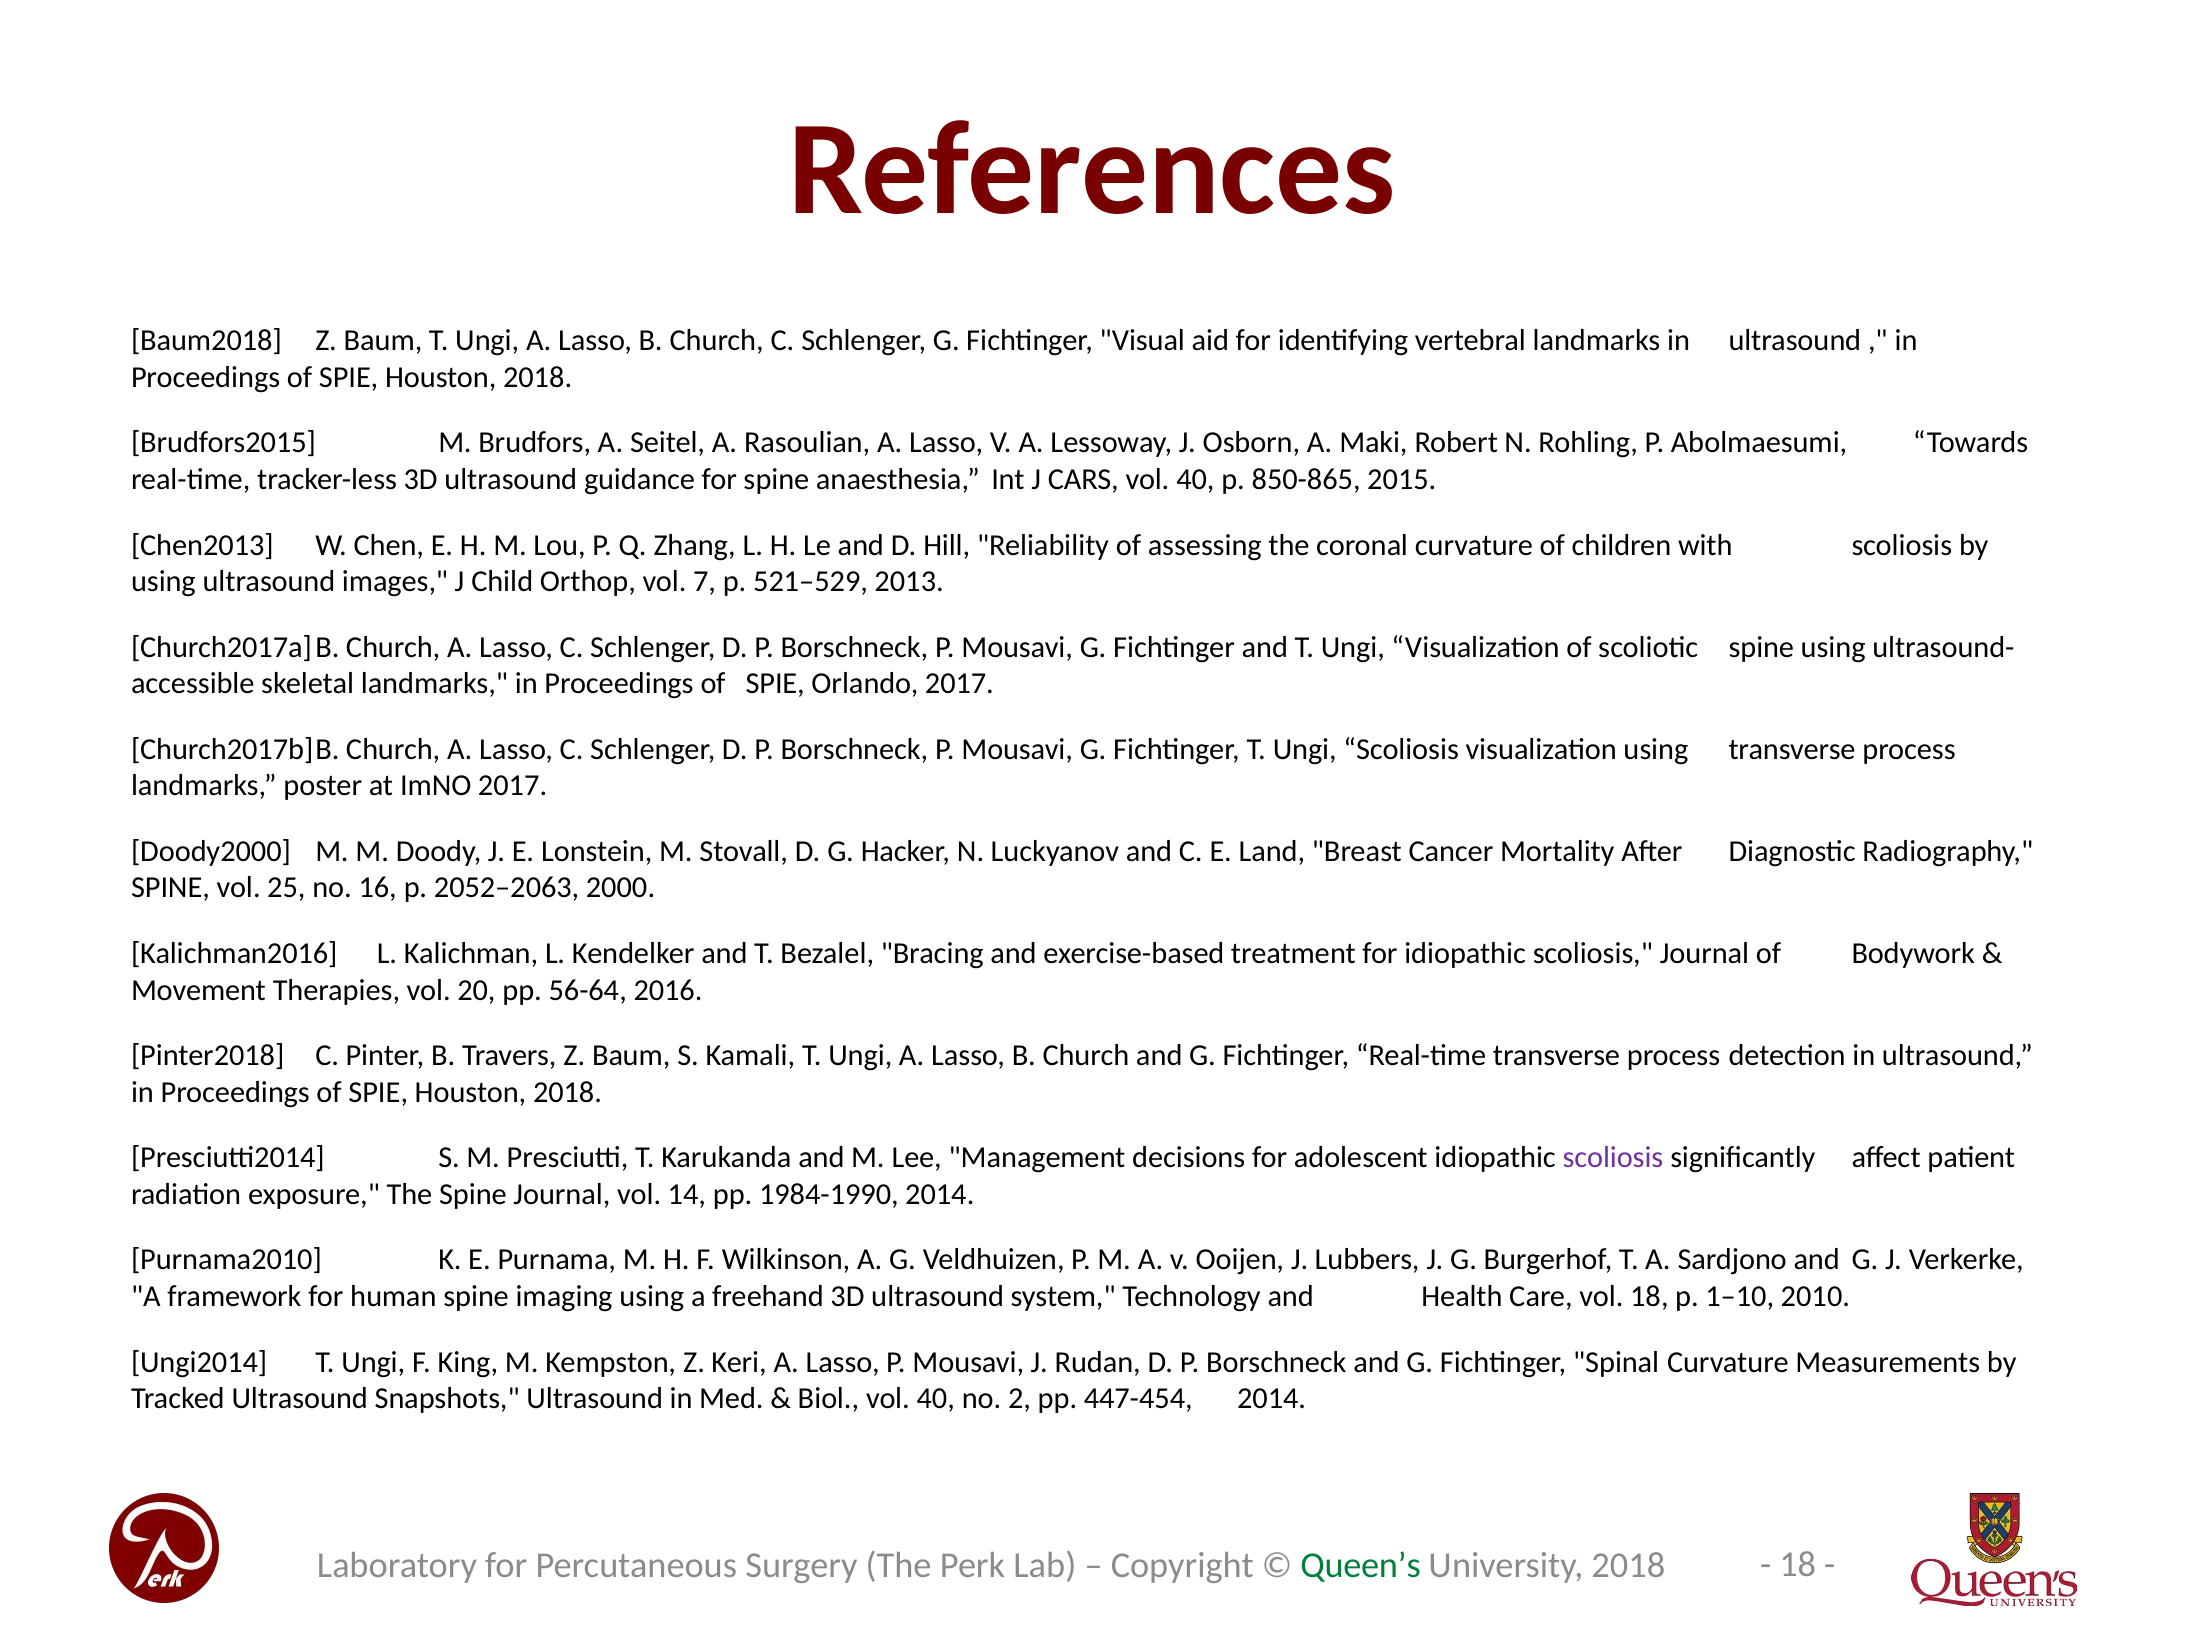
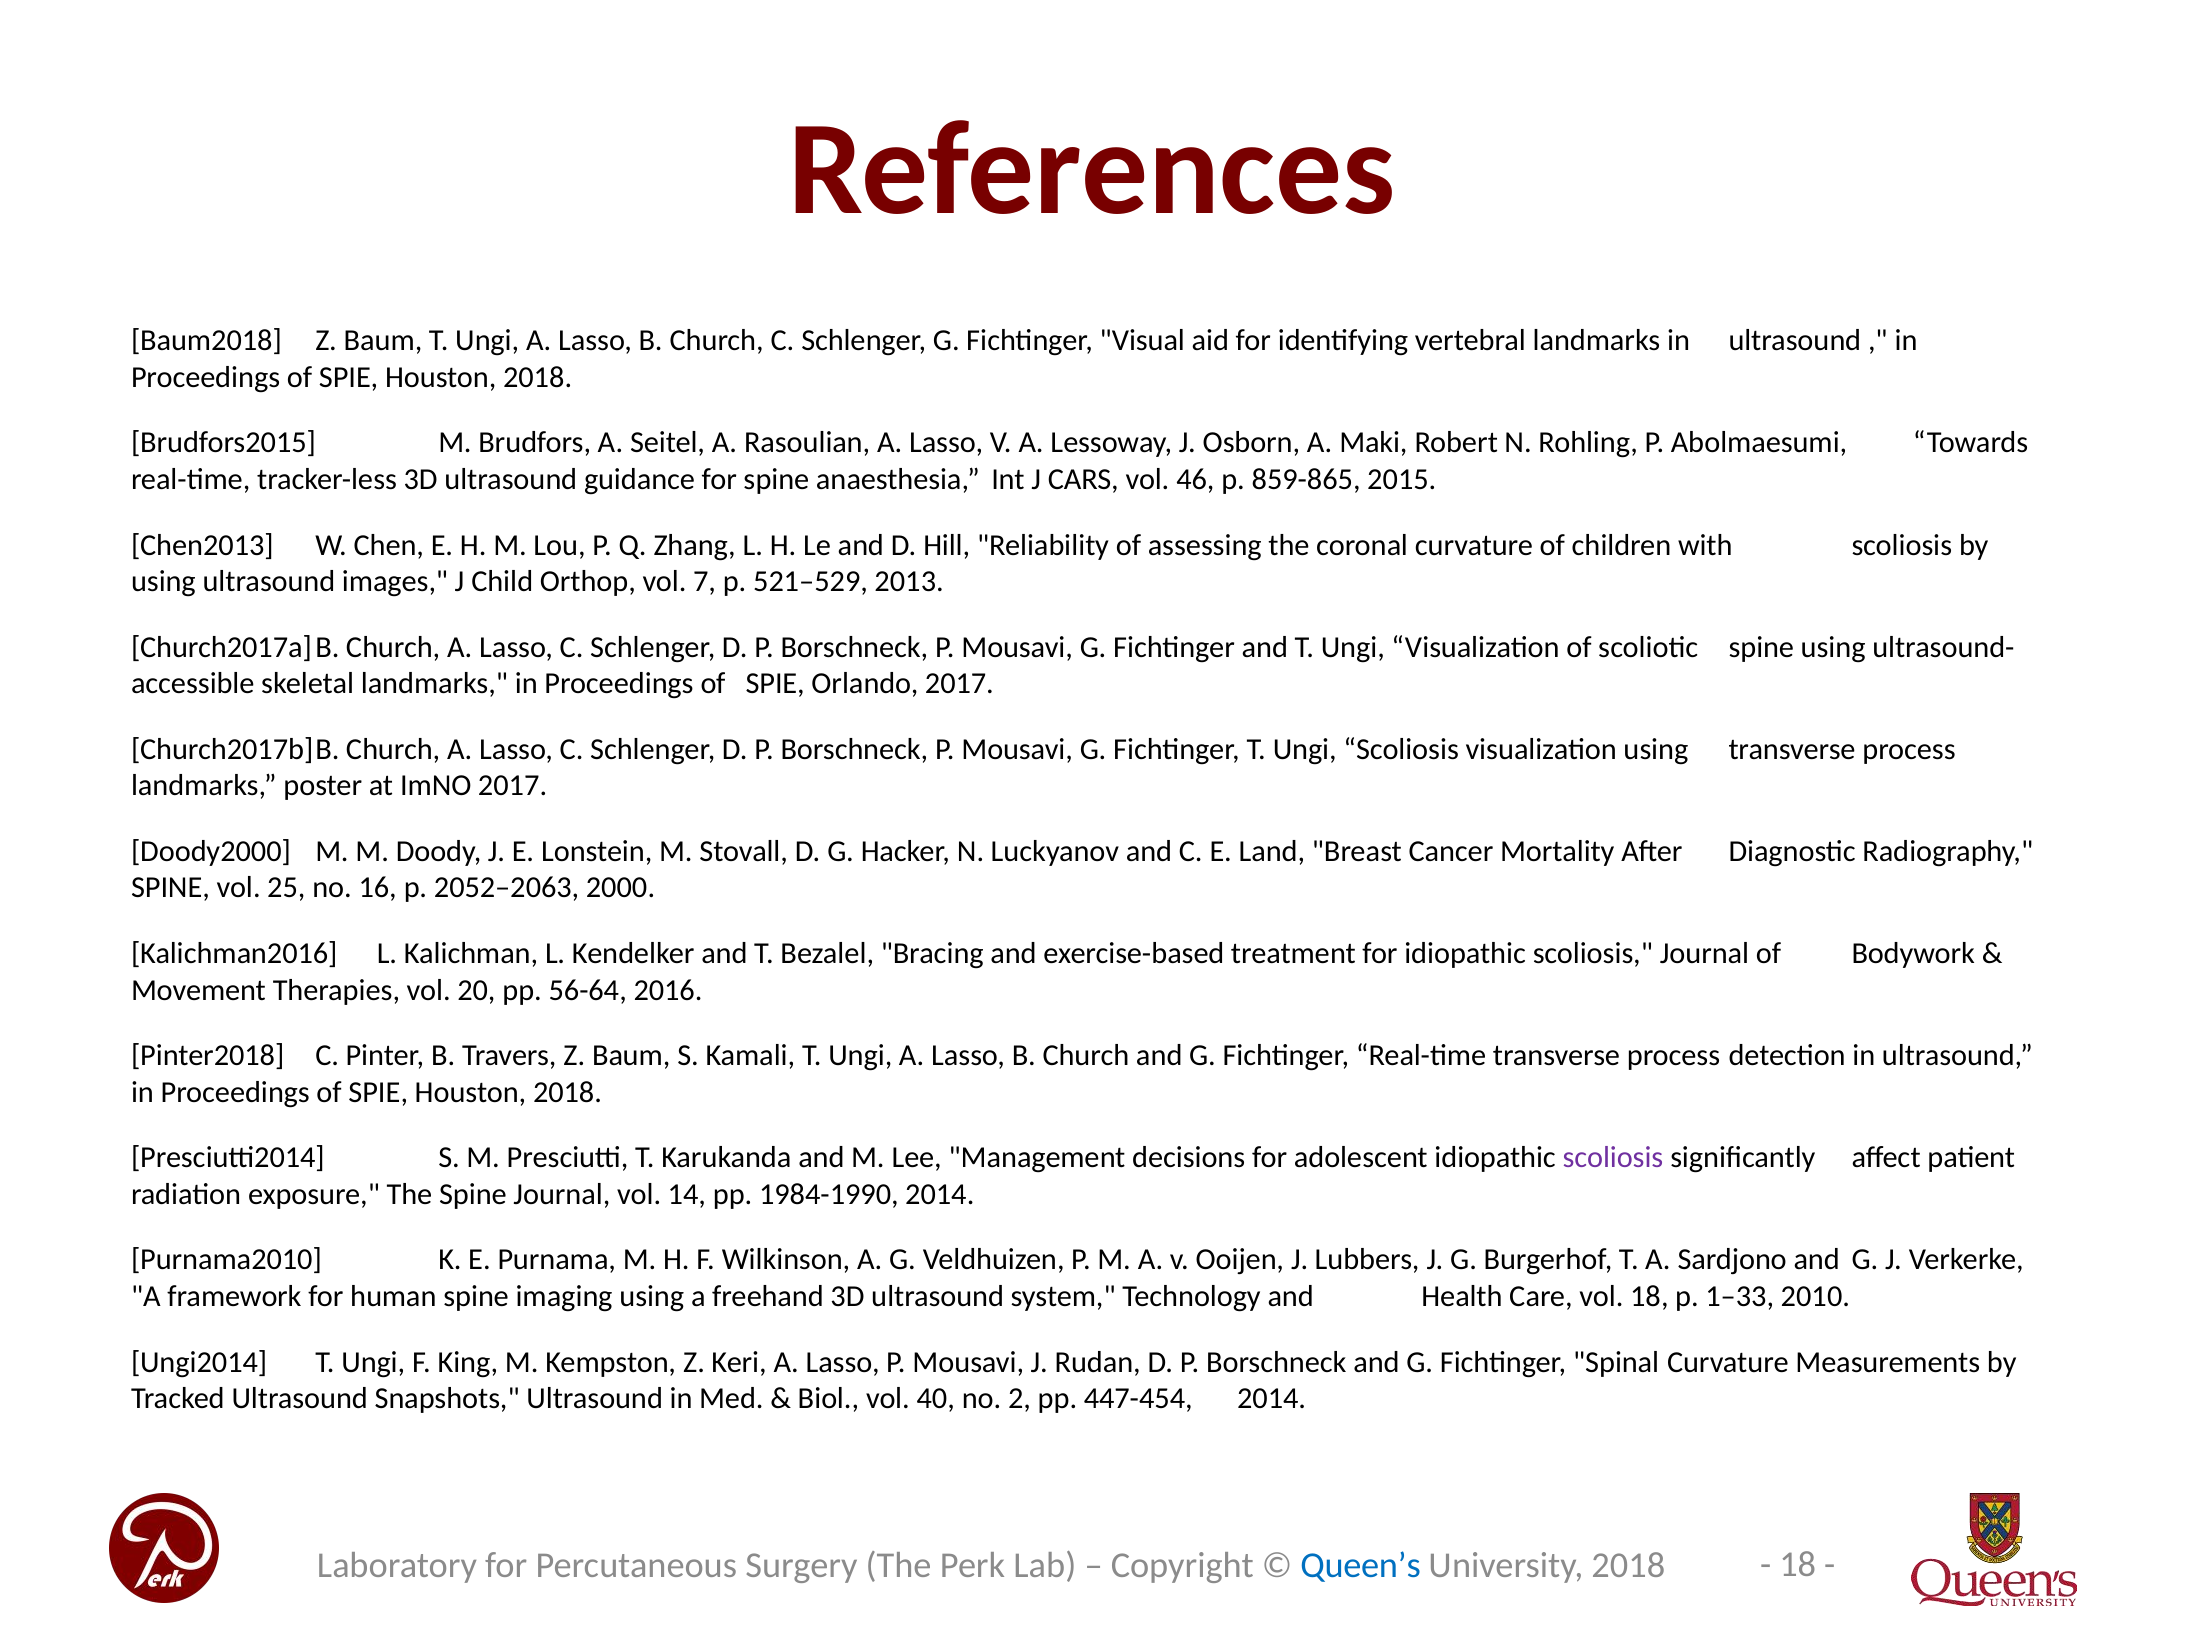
CARS vol 40: 40 -> 46 (1195, 479)
850-865: 850-865 -> 859-865 (1306, 479)
1–10: 1–10 -> 1–33 (1740, 1296)
Queen’s colour: green -> blue (1361, 1565)
